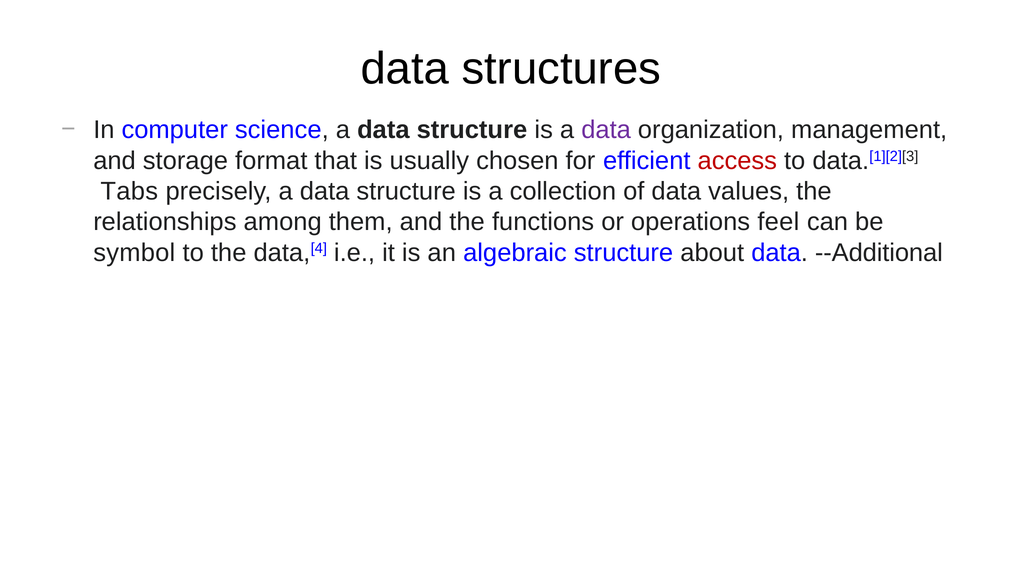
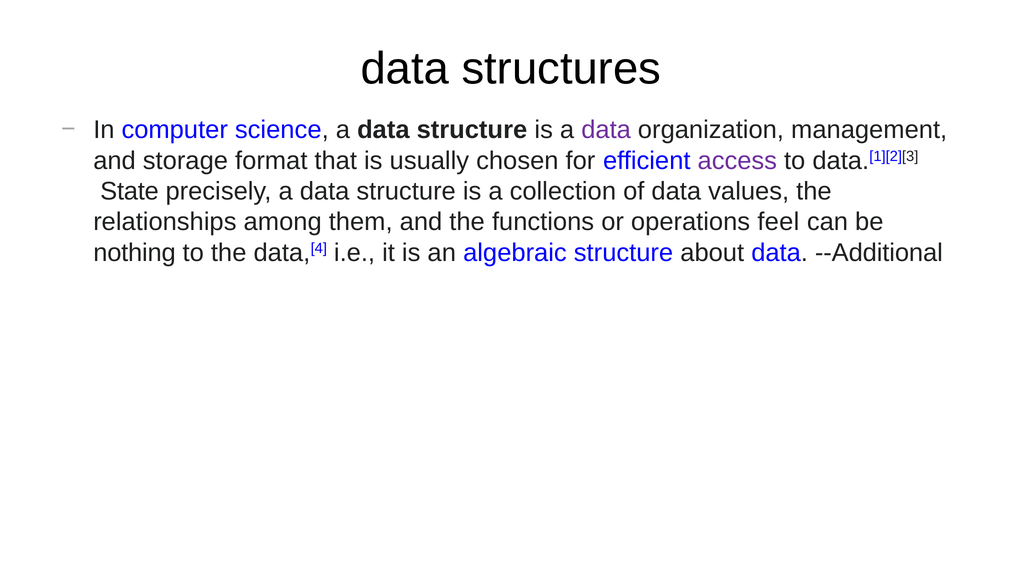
access colour: red -> purple (737, 161)
Tabs: Tabs -> State (130, 191)
symbol: symbol -> nothing (134, 253)
